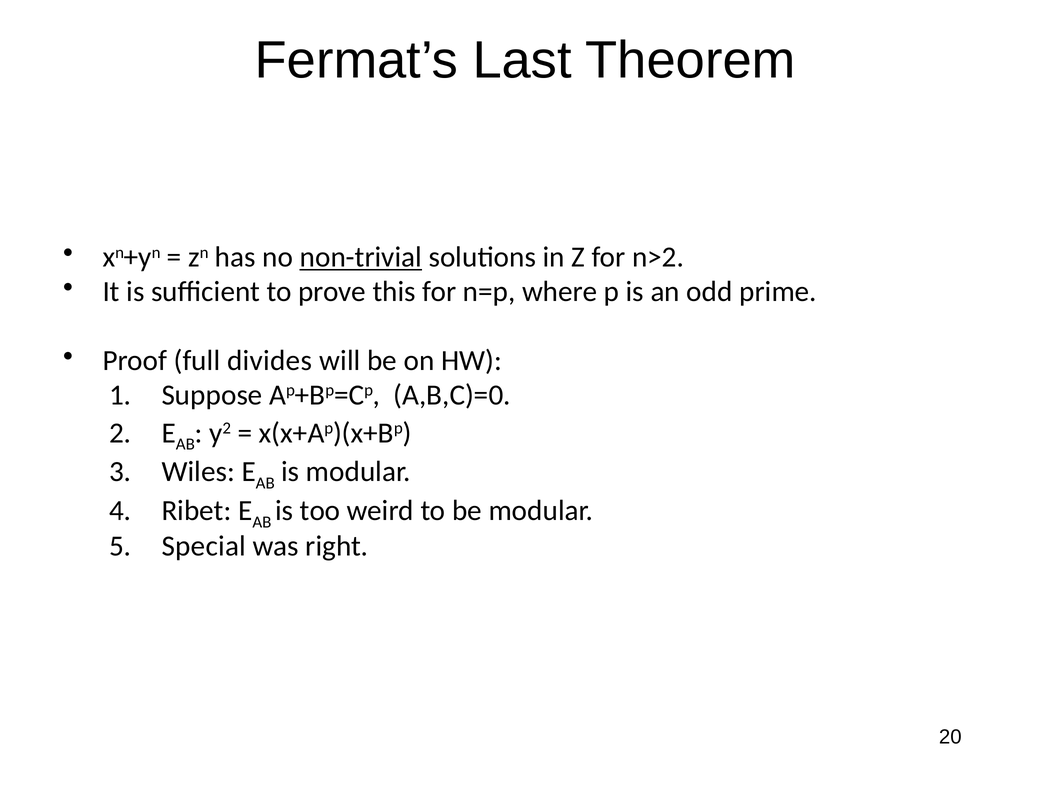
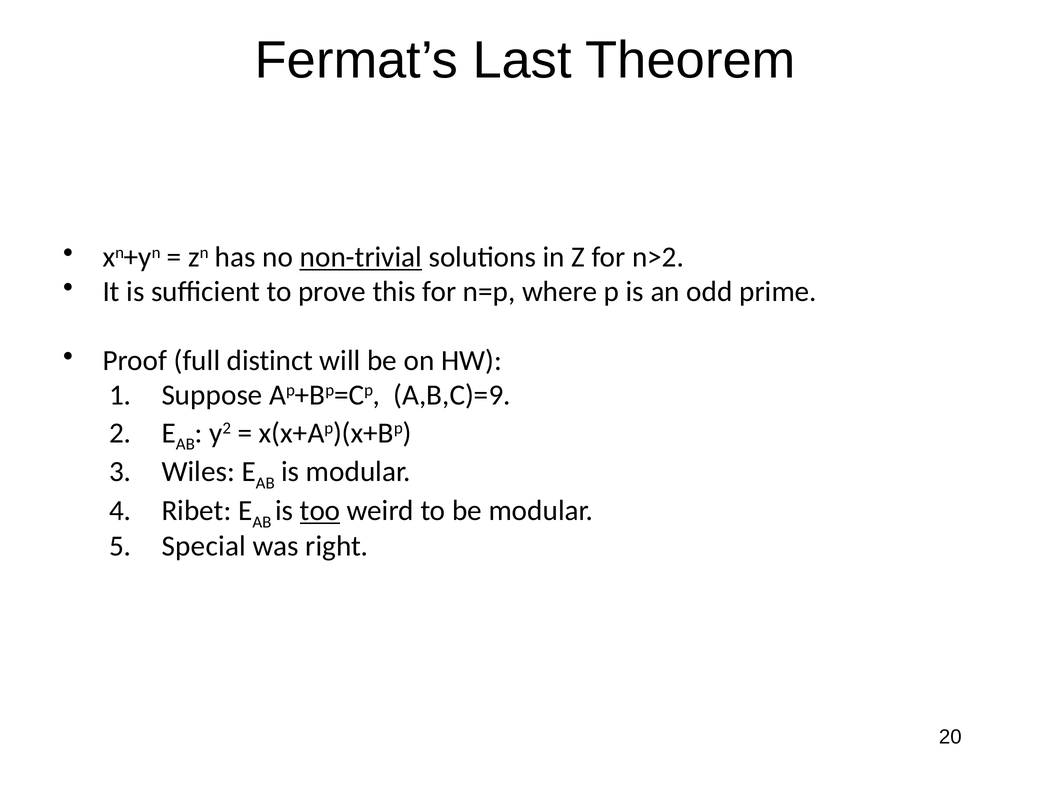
divides: divides -> distinct (270, 361)
A,B,C)=0: A,B,C)=0 -> A,B,C)=9 (452, 395)
too underline: none -> present (320, 511)
